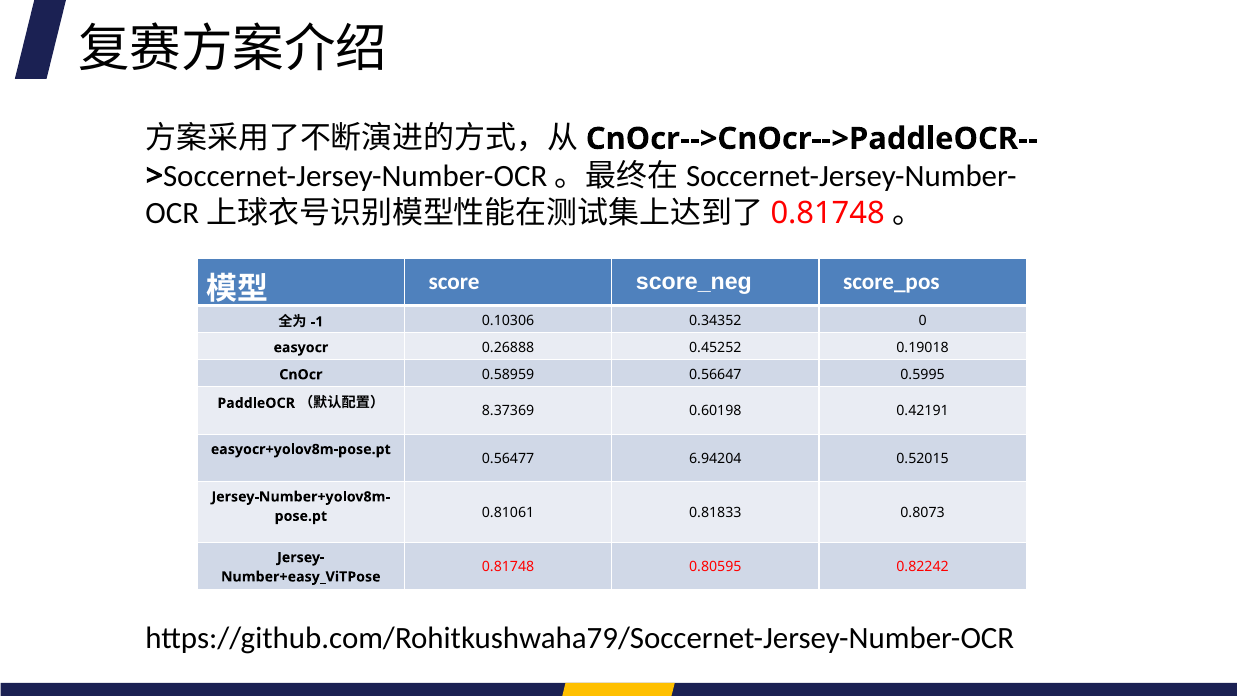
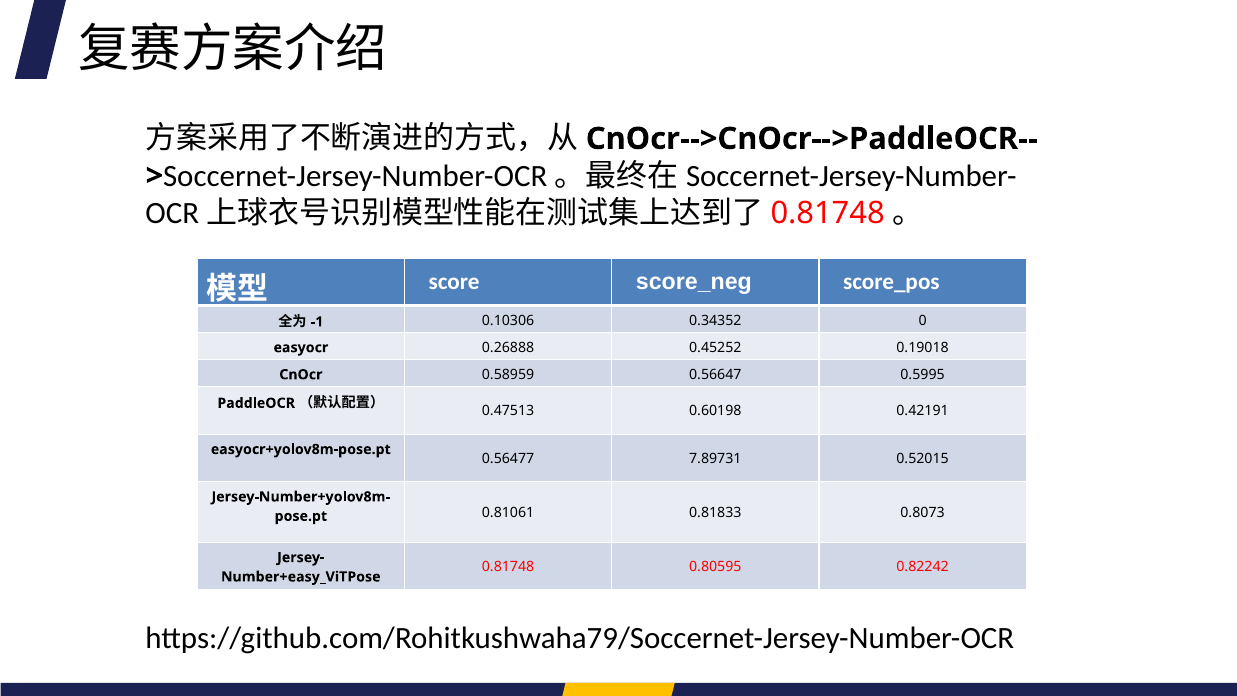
8.37369: 8.37369 -> 0.47513 (508, 411)
6.94204: 6.94204 -> 7.89731 (715, 459)
